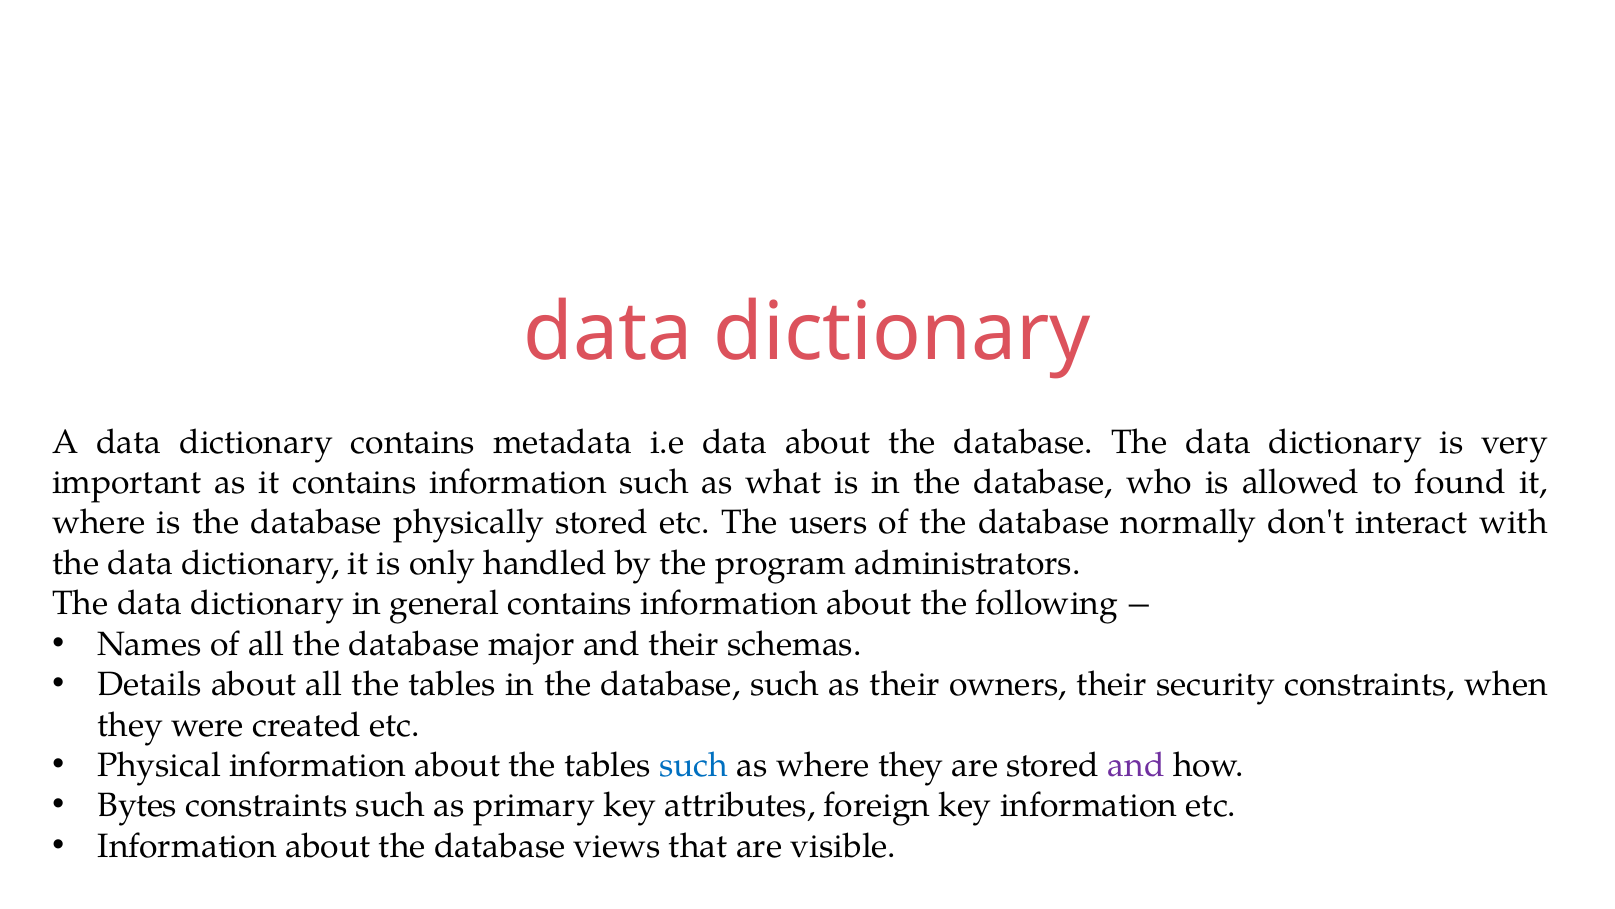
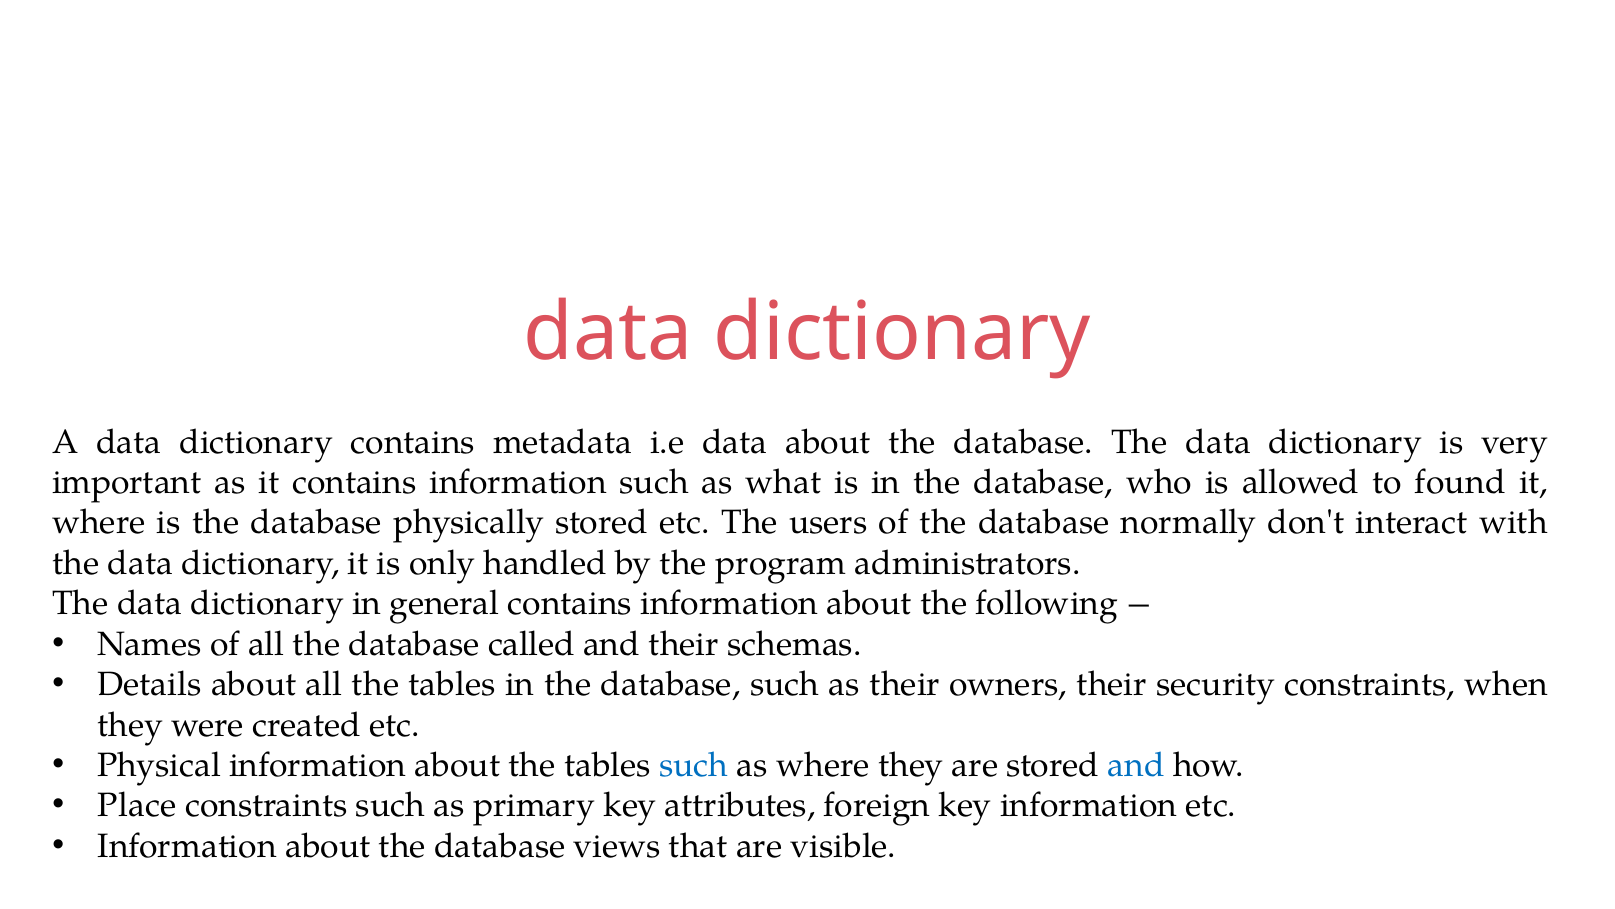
major: major -> called (532, 644)
and colour: purple -> blue (1136, 765)
Bytes: Bytes -> Place (137, 805)
